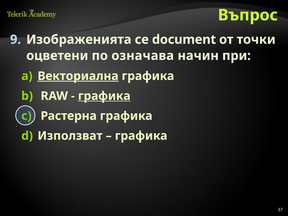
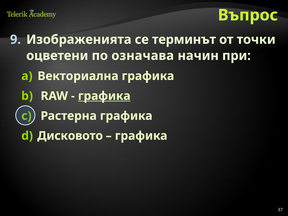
document: document -> терминът (184, 40)
Векториална underline: present -> none (78, 76)
Използват: Използват -> Дискoвото (70, 136)
